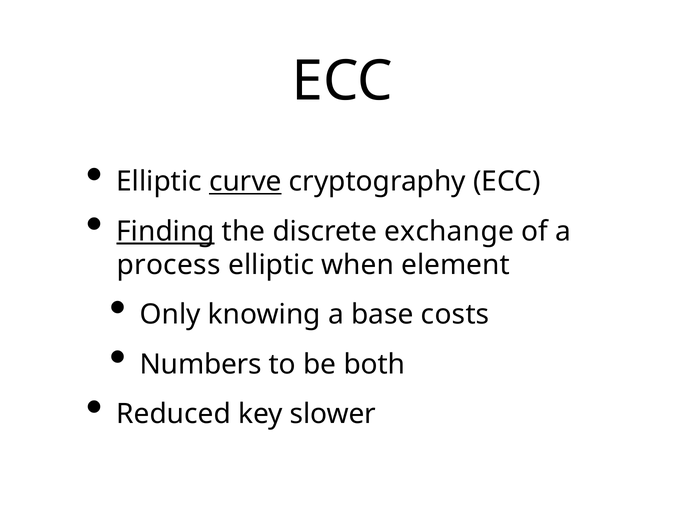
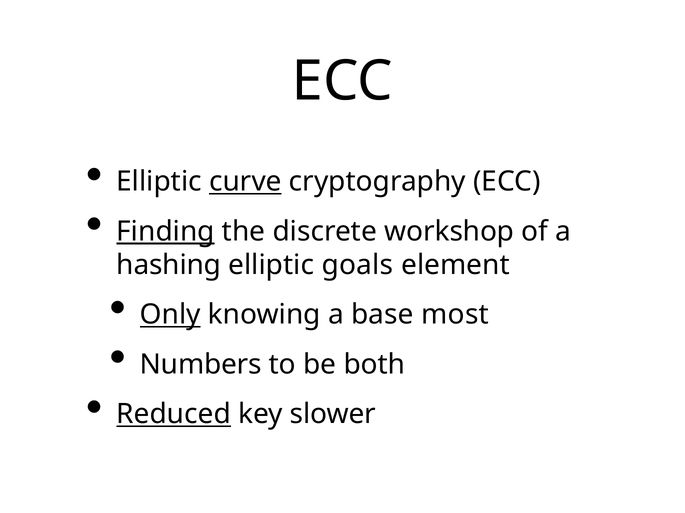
exchange: exchange -> workshop (449, 232)
process: process -> hashing (169, 265)
when: when -> goals (357, 265)
Only underline: none -> present (170, 315)
costs: costs -> most (455, 315)
Reduced underline: none -> present (174, 415)
